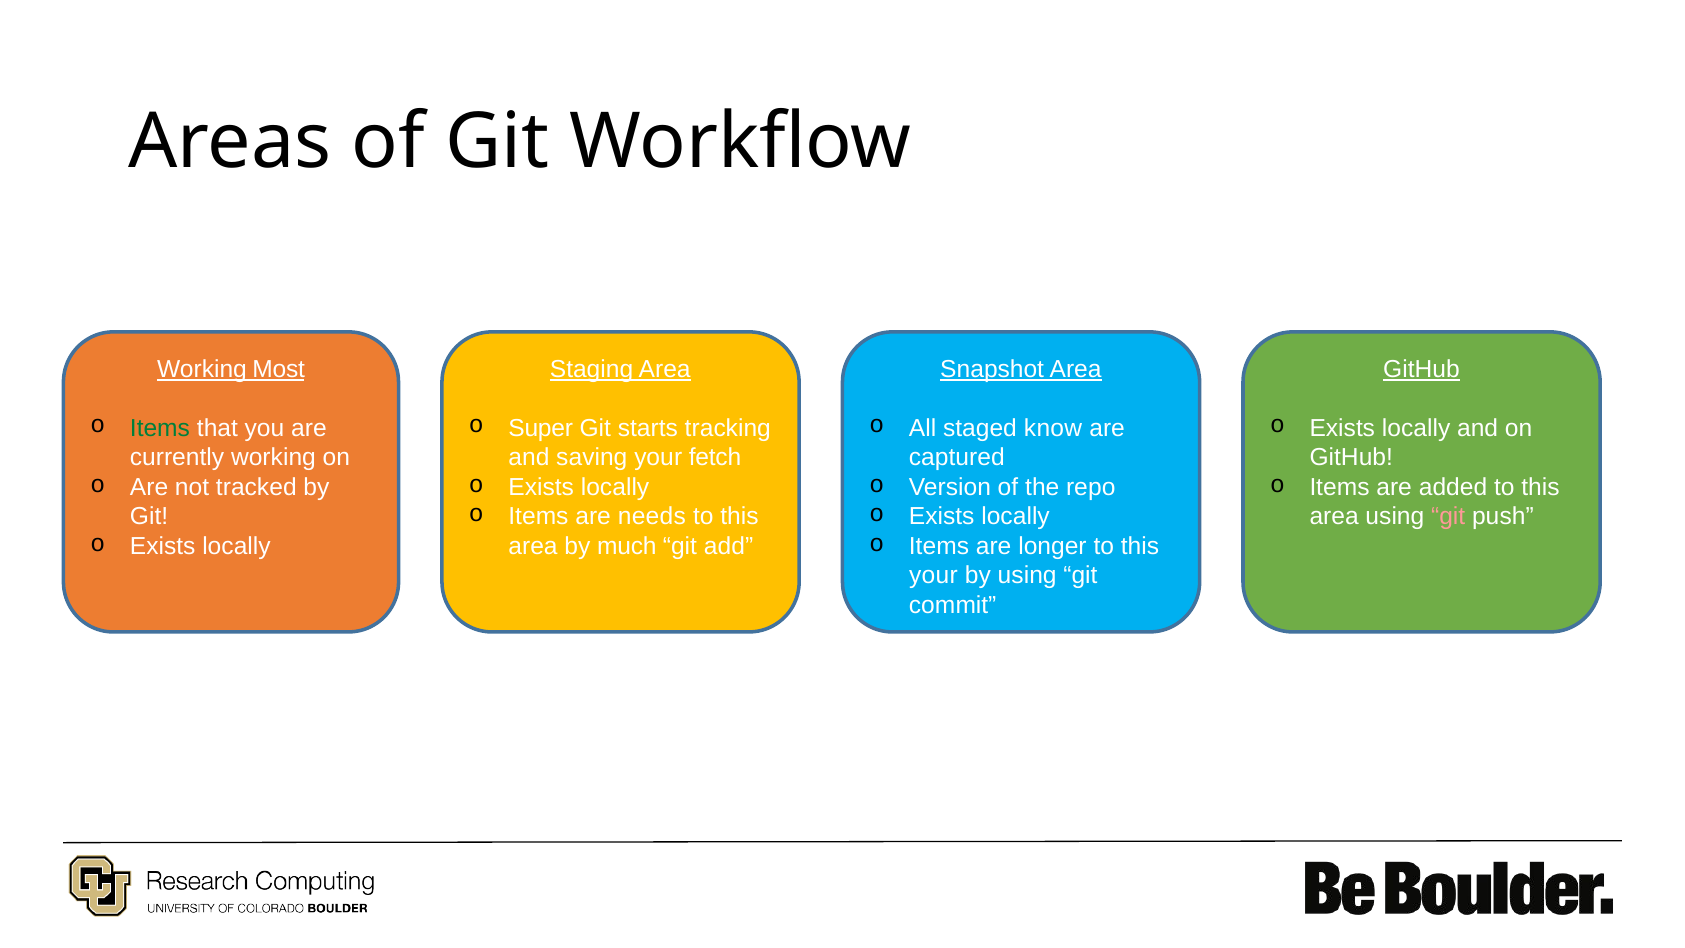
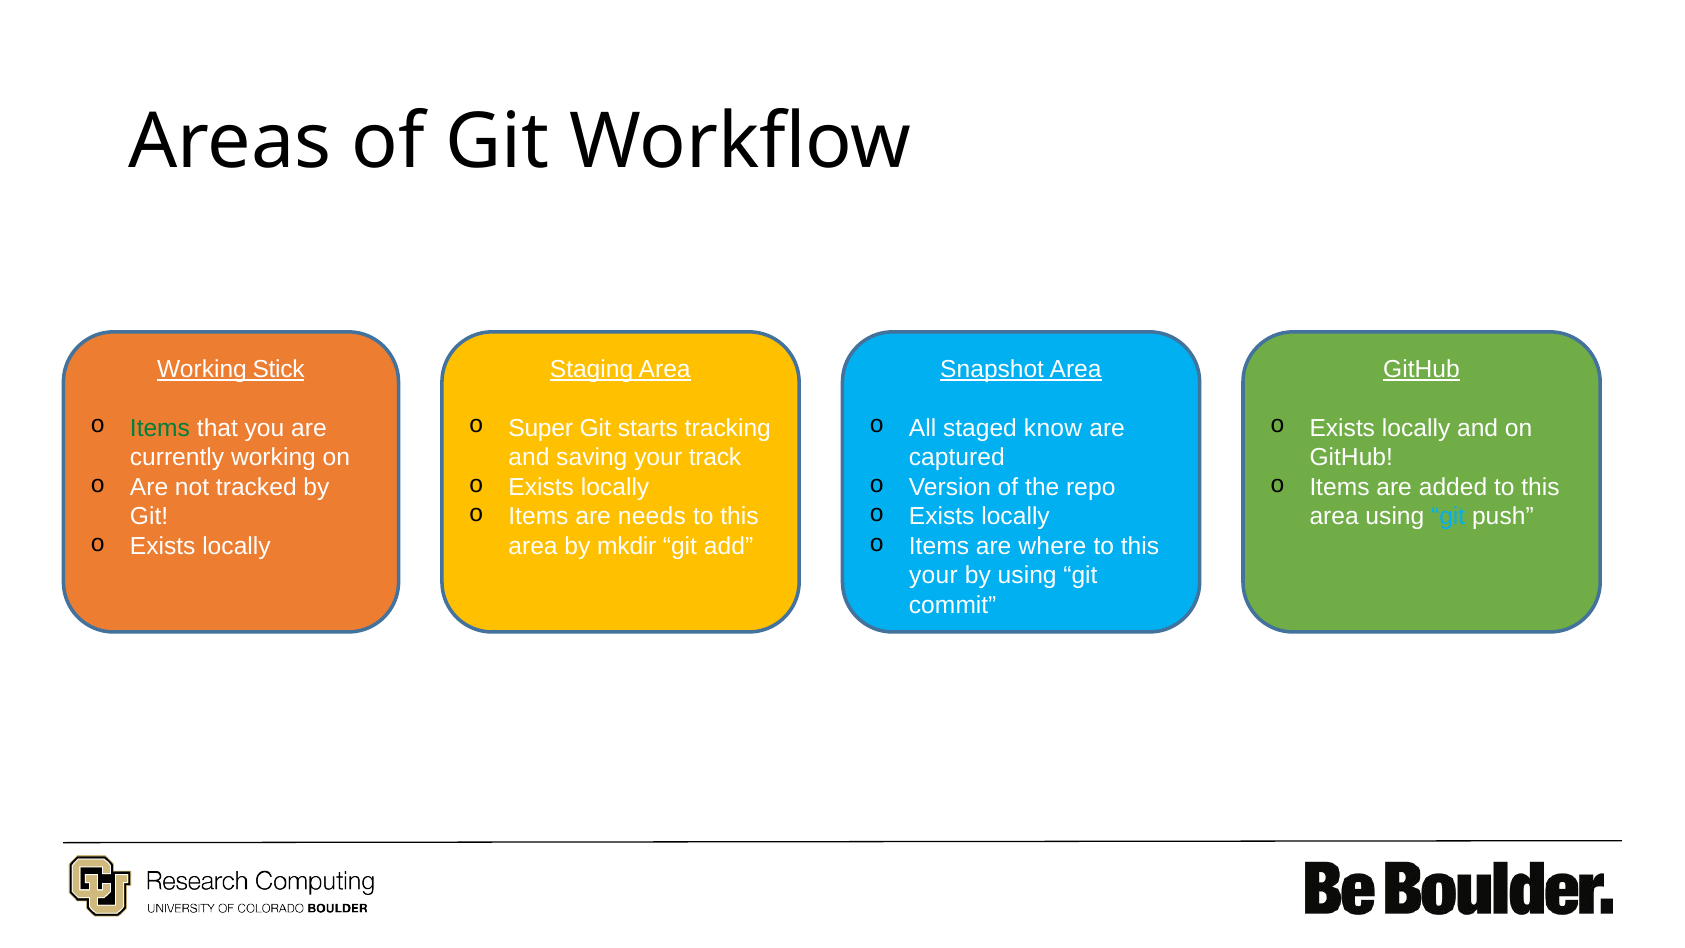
Most: Most -> Stick (279, 369)
fetch: fetch -> track (715, 458)
git colour: pink -> light blue (1448, 517)
longer: longer -> where (1052, 546)
much: much -> mkdir (627, 546)
